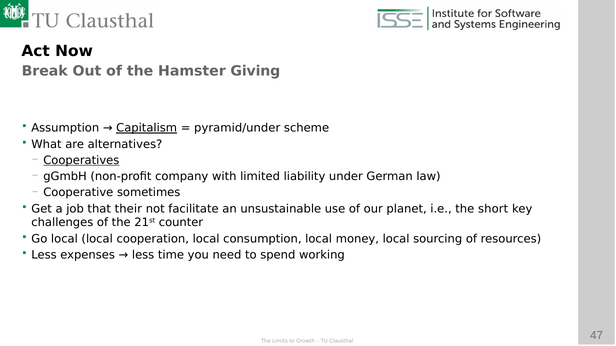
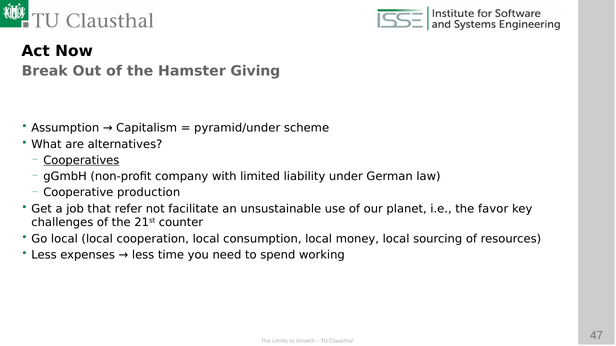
Capitalism underline: present -> none (147, 128)
sometimes: sometimes -> production (149, 193)
their: their -> refer (128, 209)
short: short -> favor (493, 209)
